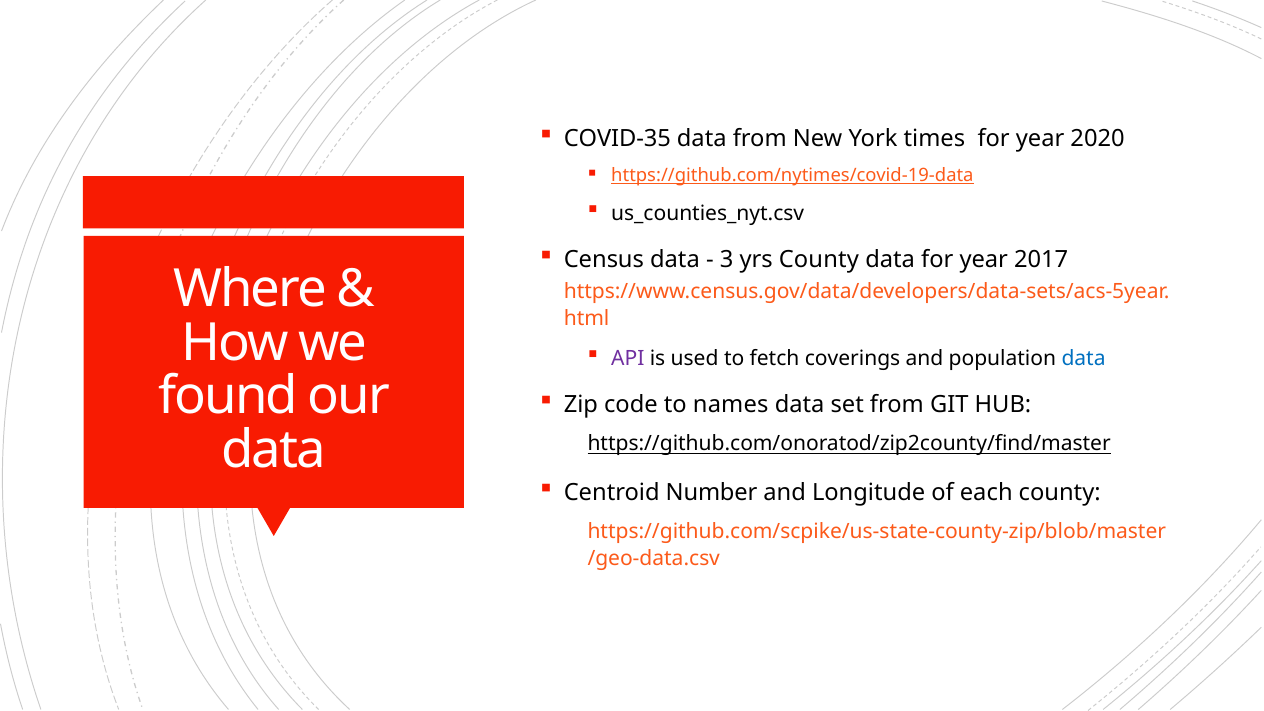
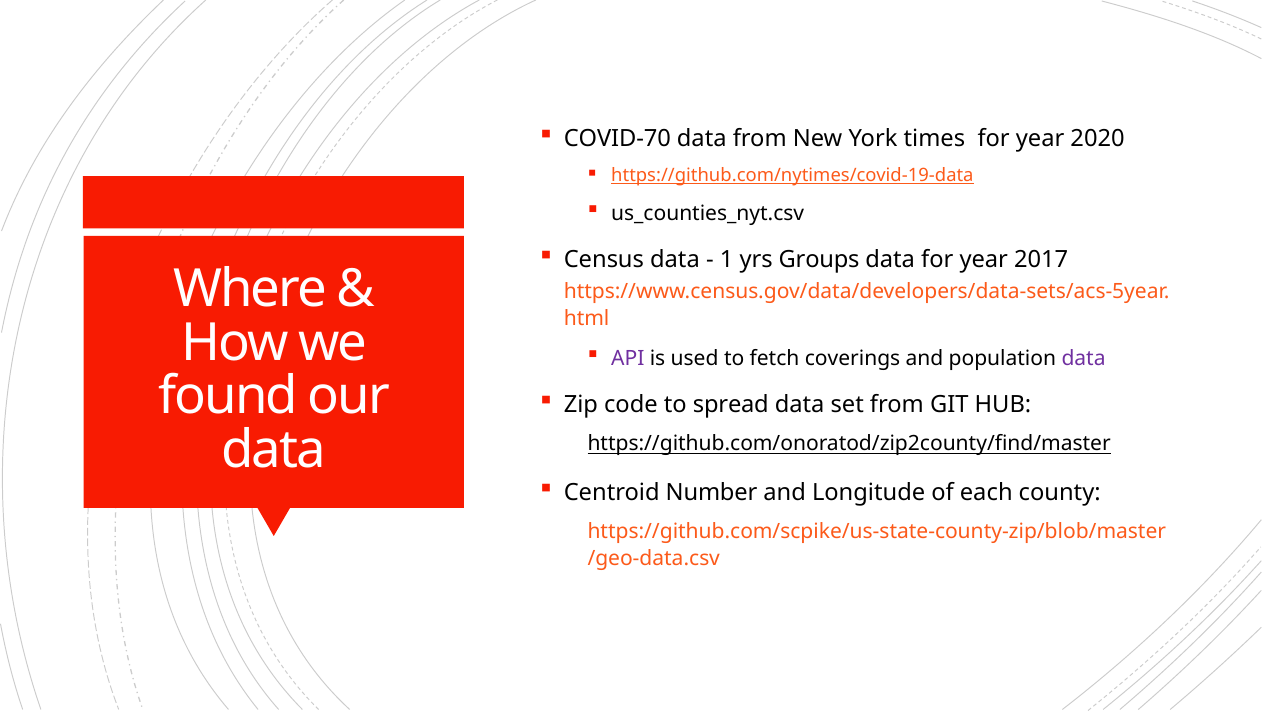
COVID-35: COVID-35 -> COVID-70 (617, 139)
3: 3 -> 1 (727, 260)
yrs County: County -> Groups (819, 260)
data colour: blue -> purple (1084, 359)
names: names -> spread (731, 405)
